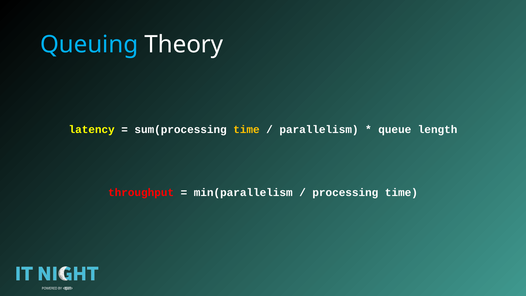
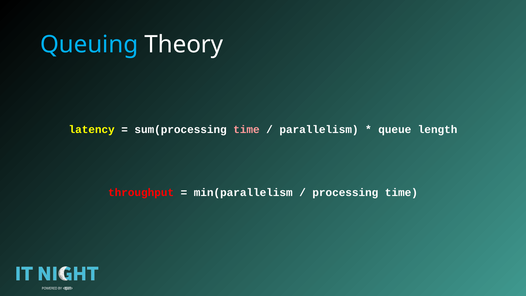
time colour: yellow -> pink (246, 130)
